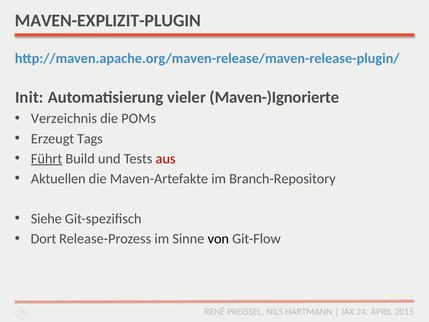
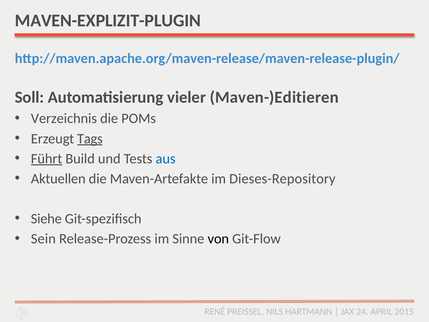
Init: Init -> Soll (29, 97)
Maven-)Ignorierte: Maven-)Ignorierte -> Maven-)Editieren (274, 97)
Tags underline: none -> present (90, 139)
aus colour: red -> blue (166, 159)
Branch-Repository: Branch-Repository -> Dieses-Repository (282, 179)
Dort: Dort -> Sein (43, 239)
